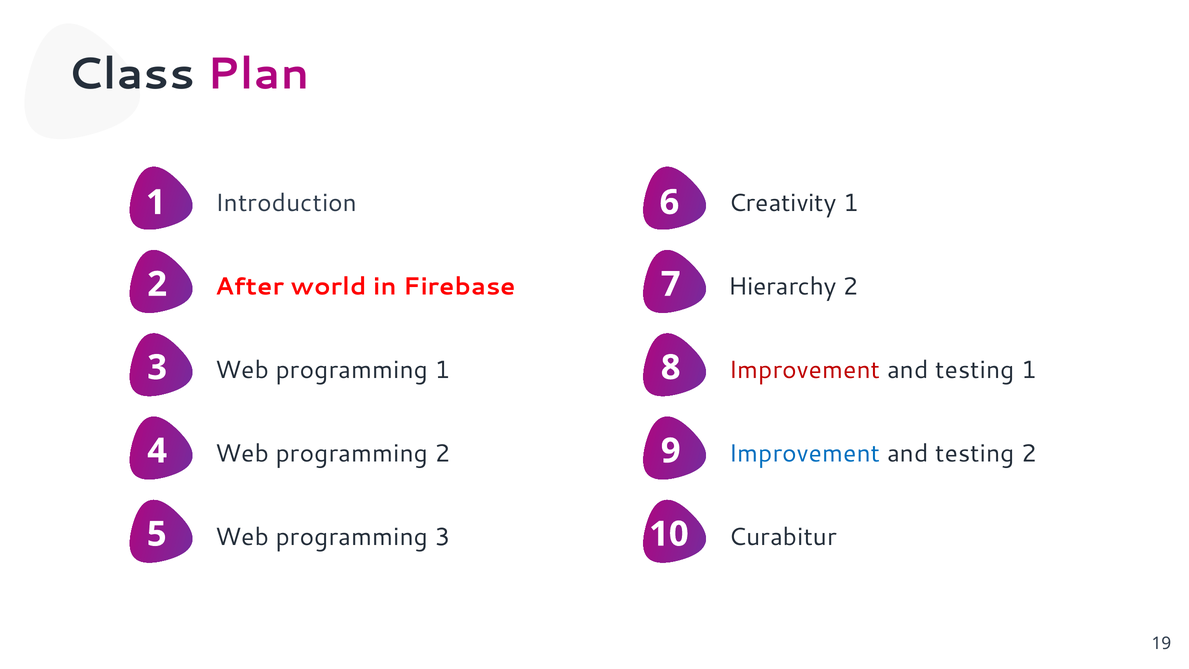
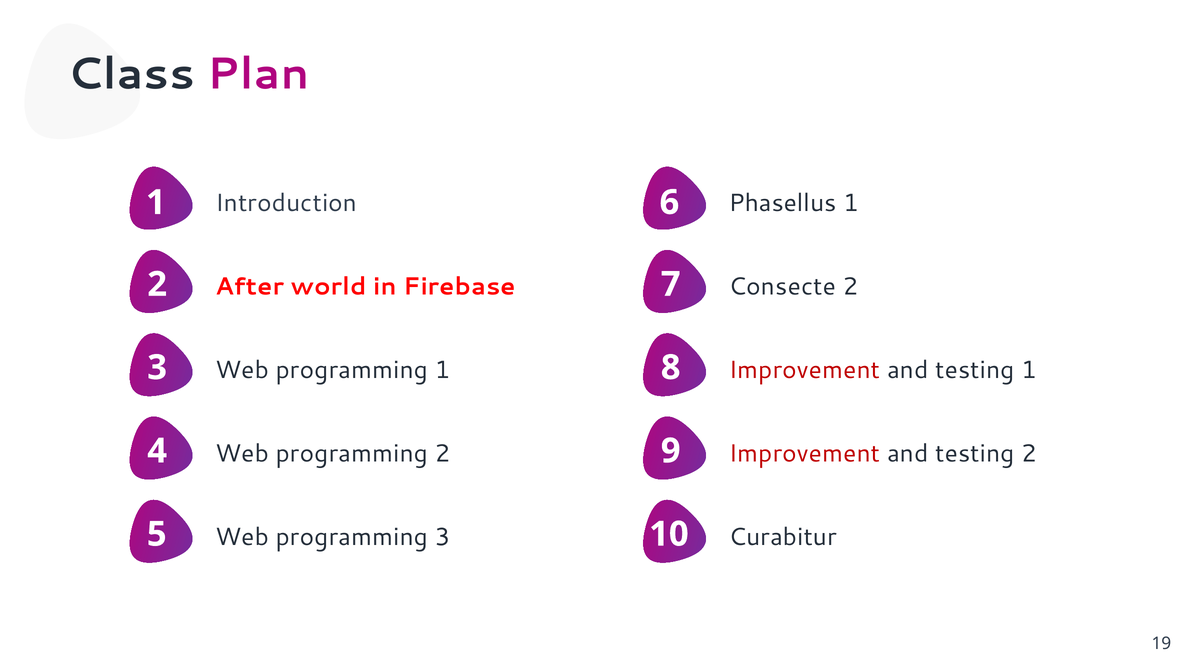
Creativity: Creativity -> Phasellus (782, 203)
Hierarchy: Hierarchy -> Consecte (782, 287)
Improvement colour: blue -> red (804, 453)
